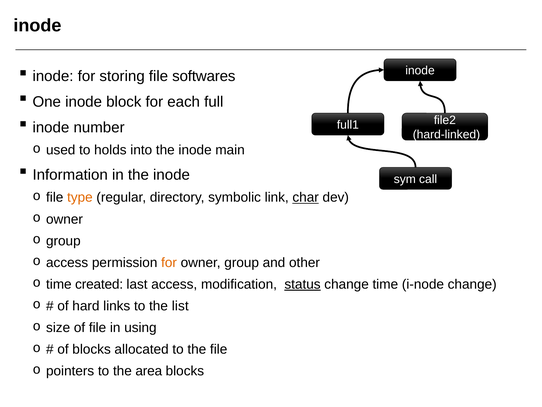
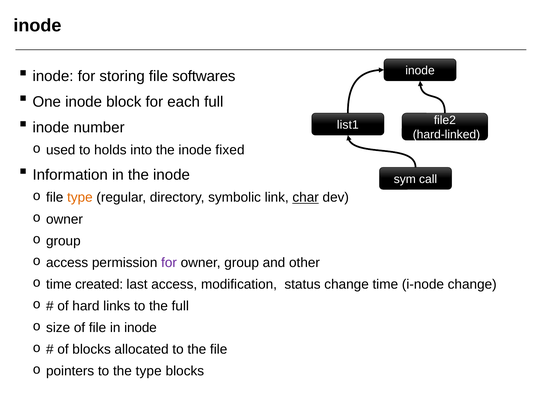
full1: full1 -> list1 (348, 125)
main: main -> fixed (230, 150)
for colour: orange -> purple (169, 262)
status underline: present -> none (303, 284)
the list: list -> full (180, 306)
in using: using -> inode (140, 327)
the area: area -> type (149, 371)
